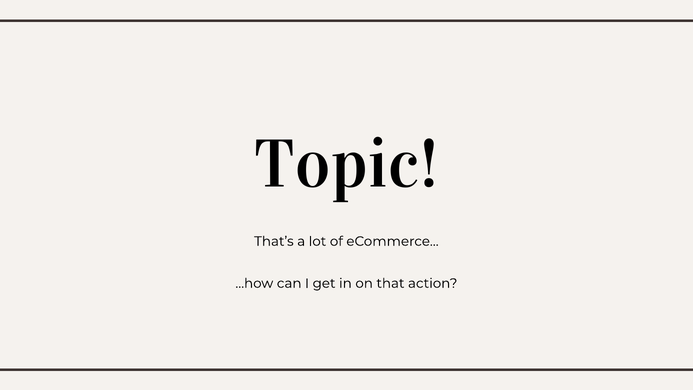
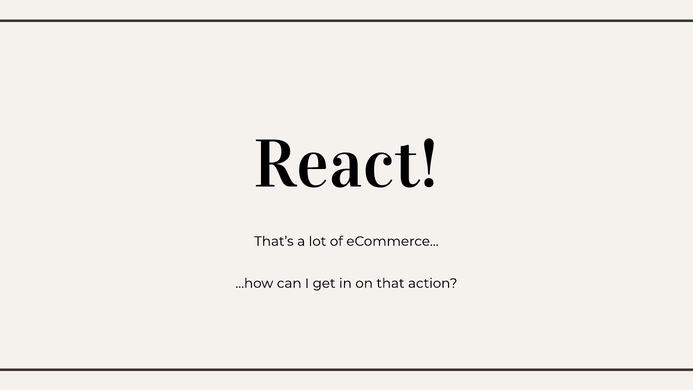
Topic: Topic -> React (346, 164)
